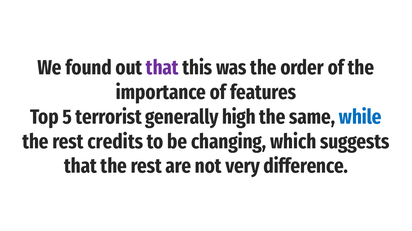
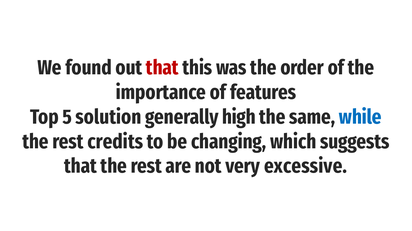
that colour: purple -> red (162, 68)
terrorist: terrorist -> solution (109, 117)
difference: difference -> excessive (306, 167)
